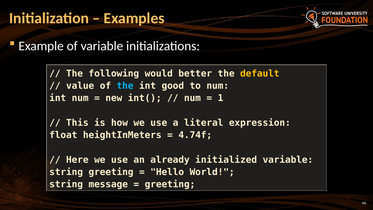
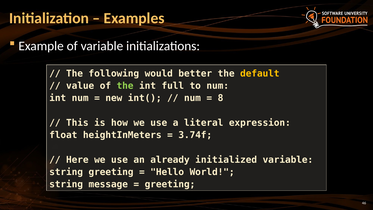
the colour: light blue -> light green (125, 86)
good: good -> full (173, 86)
1: 1 -> 8 (221, 98)
4.74f: 4.74f -> 3.74f (195, 135)
